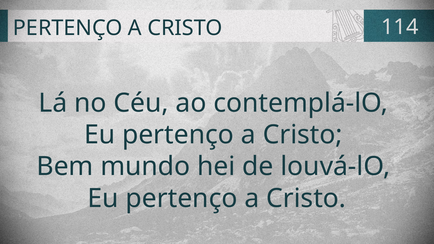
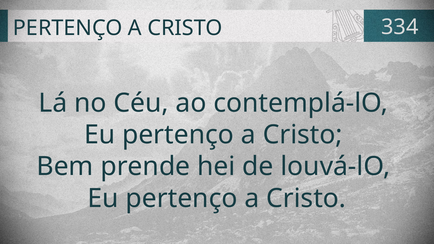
114: 114 -> 334 (400, 27)
mundo: mundo -> prende (145, 167)
